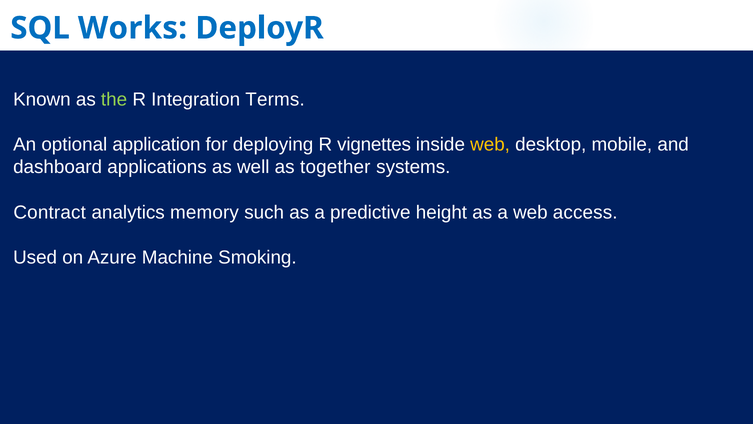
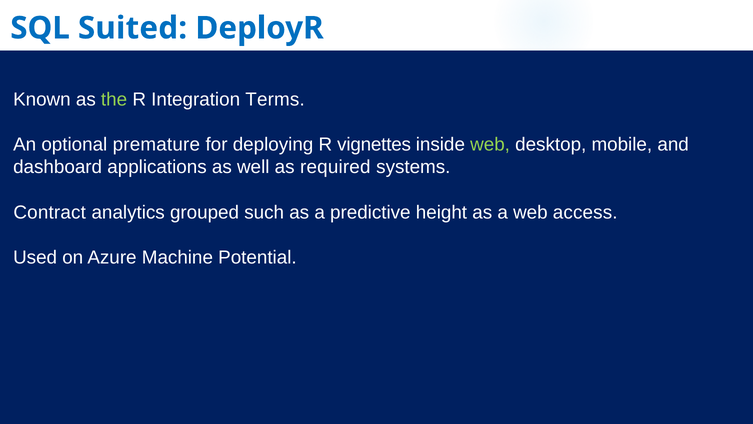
Works: Works -> Suited (133, 28)
application: application -> premature (156, 145)
web colour: yellow -> light green (490, 145)
together: together -> required (335, 167)
memory: memory -> grouped (205, 212)
Smoking: Smoking -> Potential (257, 257)
